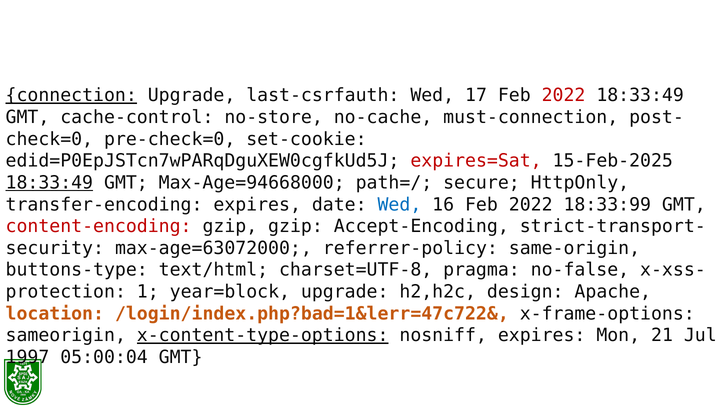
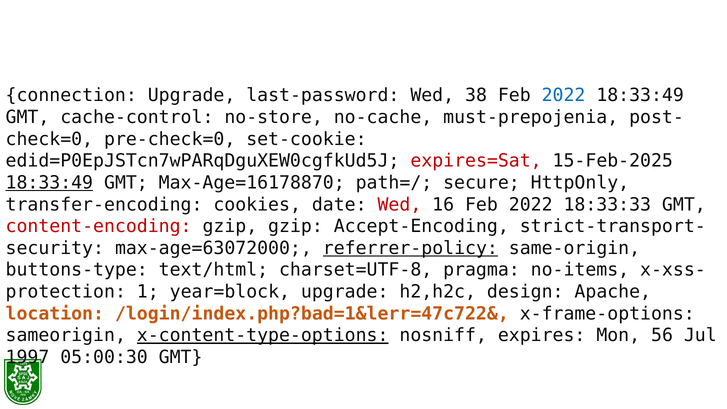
connection underline: present -> none (71, 95)
last-csrfauth: last-csrfauth -> last-password (323, 95)
17: 17 -> 38 (476, 95)
2022 colour: red -> blue (564, 95)
must-connection: must-connection -> must-prepojenia (531, 117)
Max-Age=94668000: Max-Age=94668000 -> Max-Age=16178870 (252, 183)
transfer-encoding expires: expires -> cookies (257, 204)
Wed colour: blue -> red (399, 204)
18:33:99: 18:33:99 -> 18:33:33 (607, 204)
referrer-policy underline: none -> present (410, 248)
no-false: no-false -> no-items (580, 270)
21: 21 -> 56 (662, 335)
05:00:04: 05:00:04 -> 05:00:30 (104, 357)
